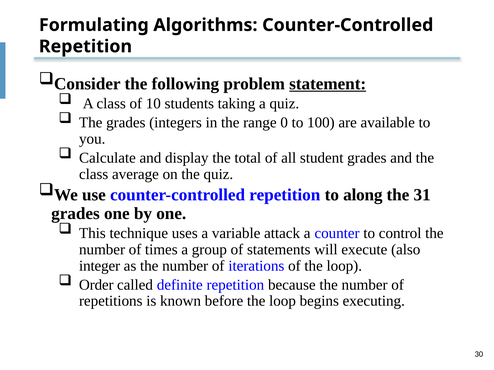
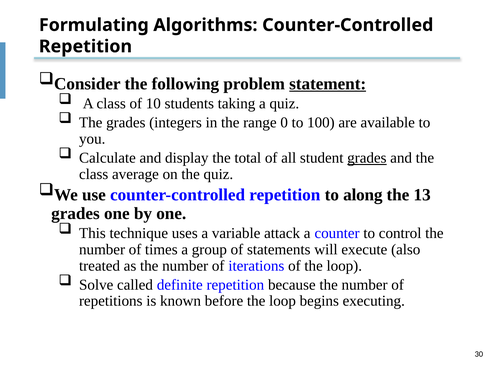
grades underline: none -> present (367, 158)
31: 31 -> 13 (422, 195)
integer: integer -> treated (100, 266)
Order: Order -> Solve (96, 285)
